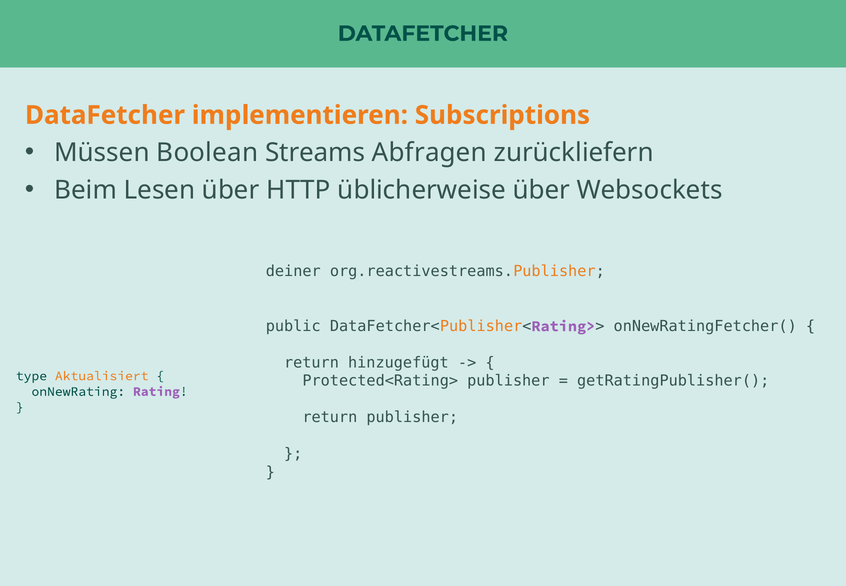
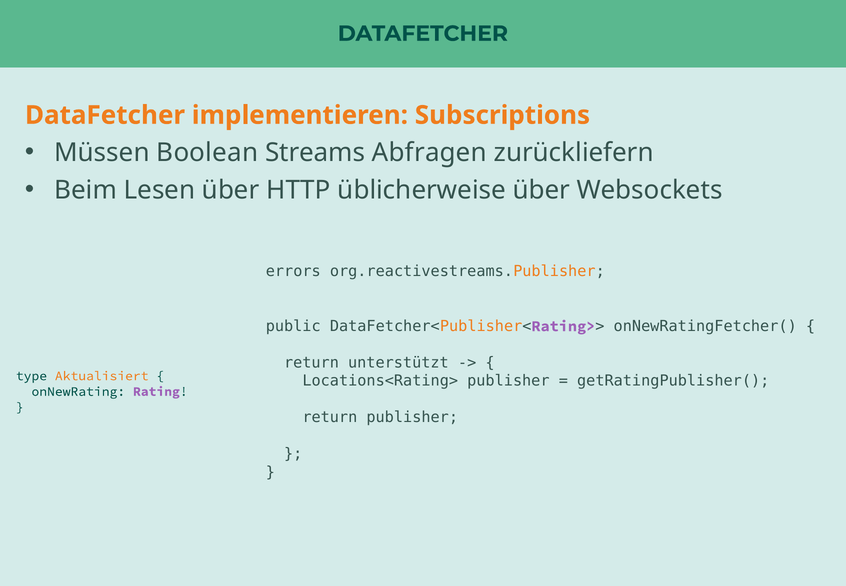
deiner: deiner -> errors (293, 271)
hinzugefügt: hinzugefügt -> unterstützt (398, 362)
Protected<Rating>: Protected<Rating> -> Locations<Rating> (380, 381)
